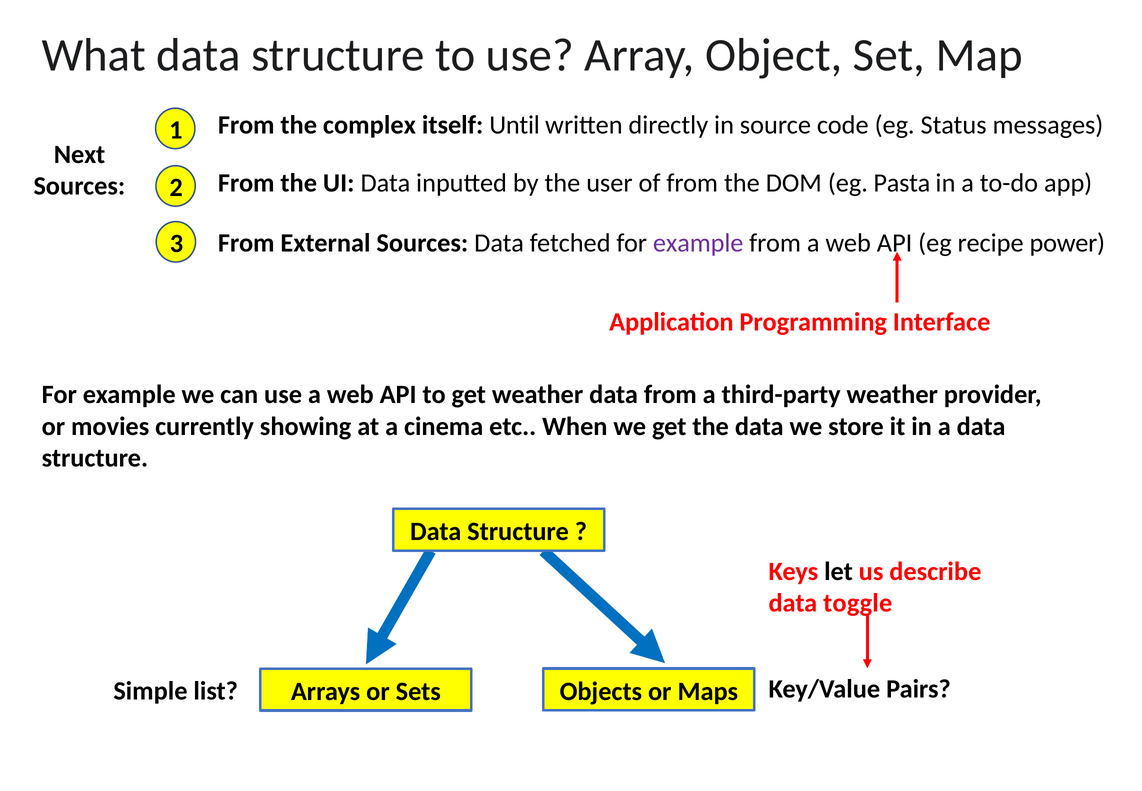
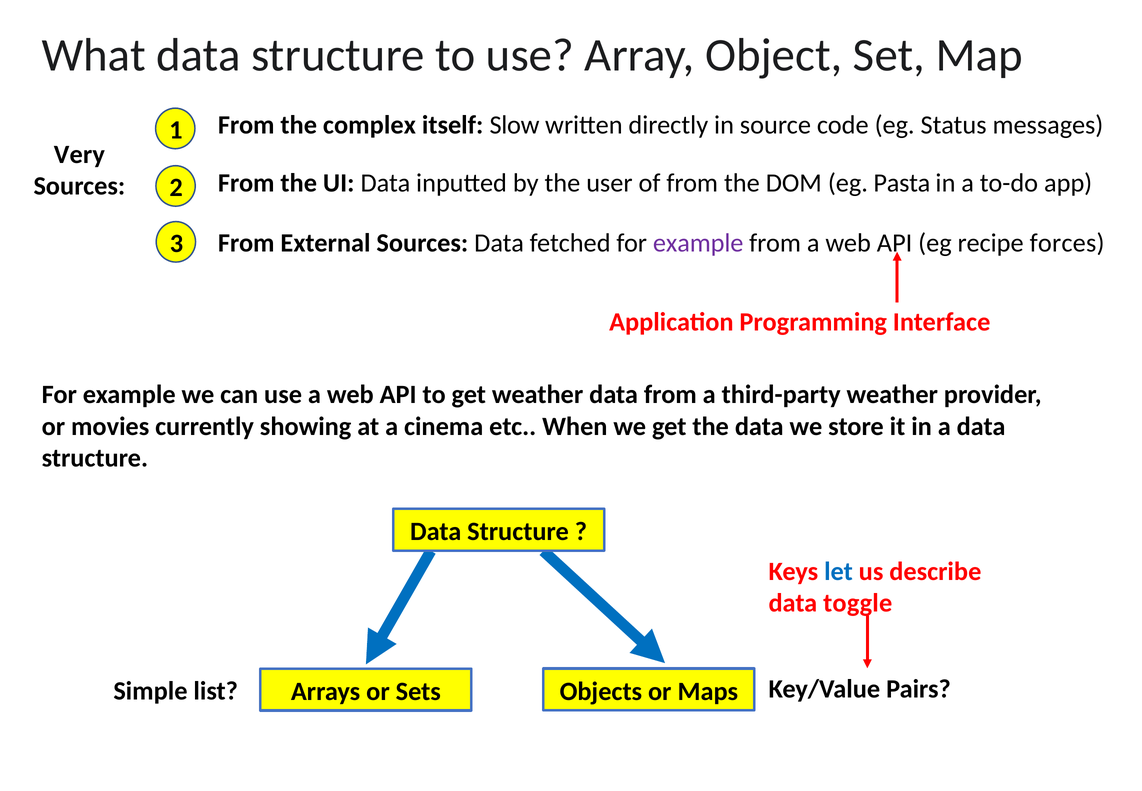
Until: Until -> Slow (515, 125)
Next: Next -> Very (79, 154)
power: power -> forces (1067, 243)
let colour: black -> blue (838, 571)
